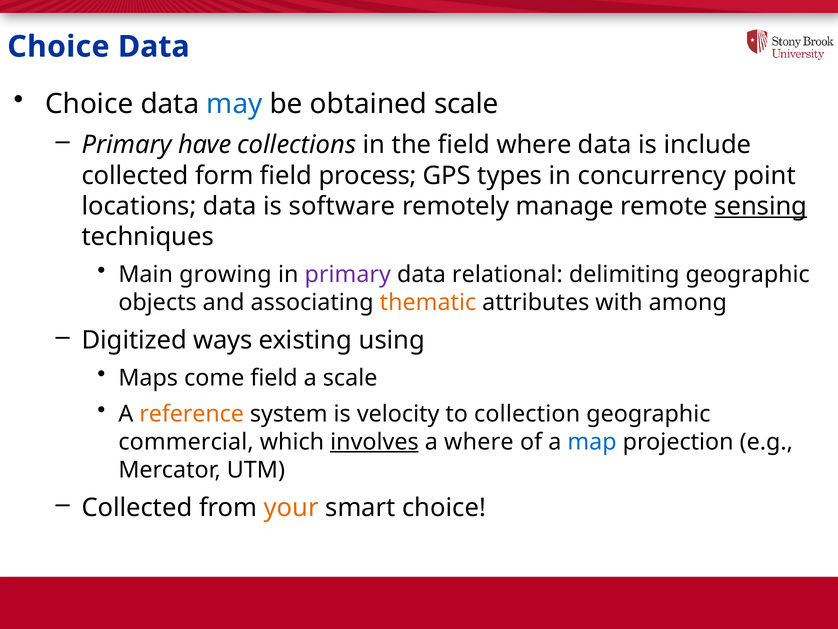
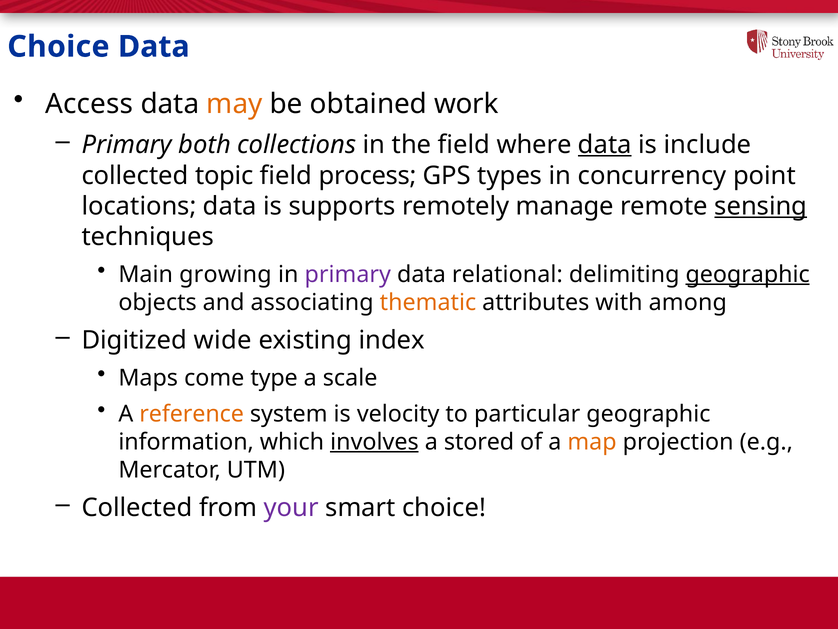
Choice: Choice -> Access (89, 104)
may colour: blue -> orange (234, 104)
obtained scale: scale -> work (466, 104)
have: have -> both (205, 145)
data underline: none -> present (605, 145)
form: form -> topic (224, 175)
software: software -> supports (342, 206)
geographic underline: none -> present (748, 274)
ways: ways -> wide (223, 340)
using: using -> index (392, 340)
come field: field -> type (274, 378)
collection: collection -> particular (527, 414)
commercial: commercial -> information (186, 442)
a where: where -> stored (479, 442)
map colour: blue -> orange (592, 442)
your colour: orange -> purple (291, 508)
